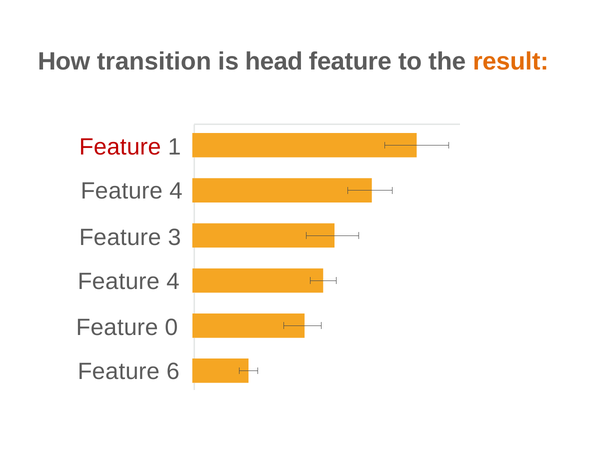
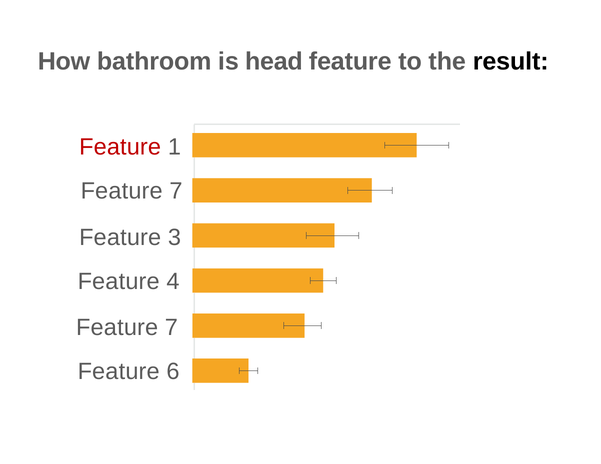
transition: transition -> bathroom (154, 62)
result colour: orange -> black (511, 62)
4: 4 -> 7 (176, 191)
0: 0 -> 7 (171, 328)
